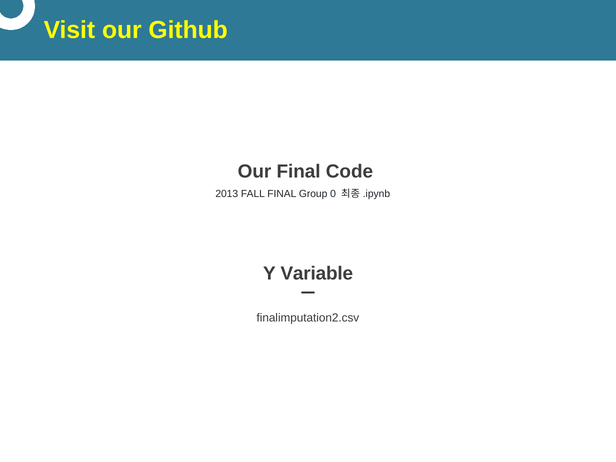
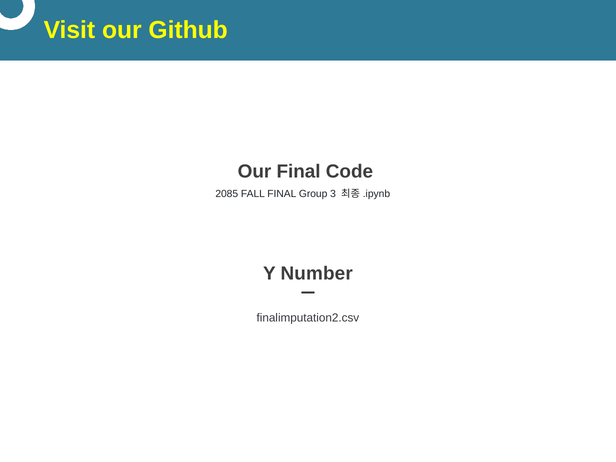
2013: 2013 -> 2085 (227, 194)
0: 0 -> 3 (333, 194)
Variable: Variable -> Number (317, 274)
